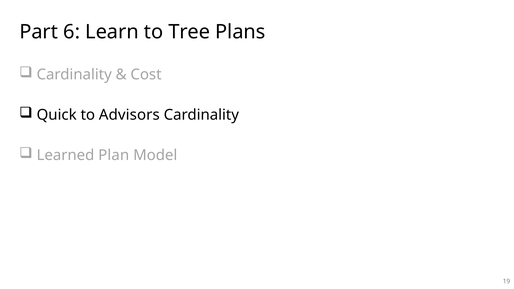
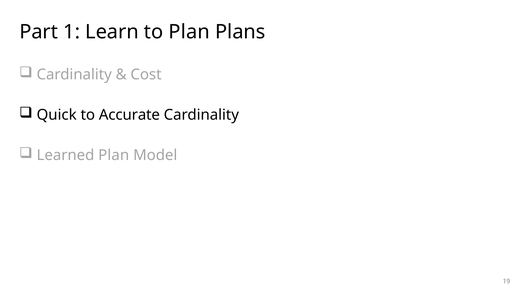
6: 6 -> 1 (72, 32)
to Tree: Tree -> Plan (189, 32)
Advisors: Advisors -> Accurate (129, 115)
